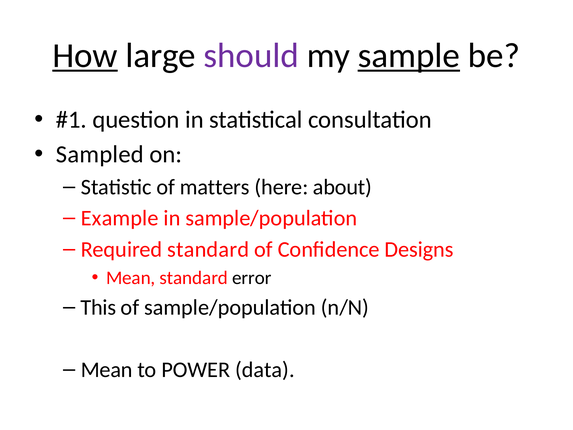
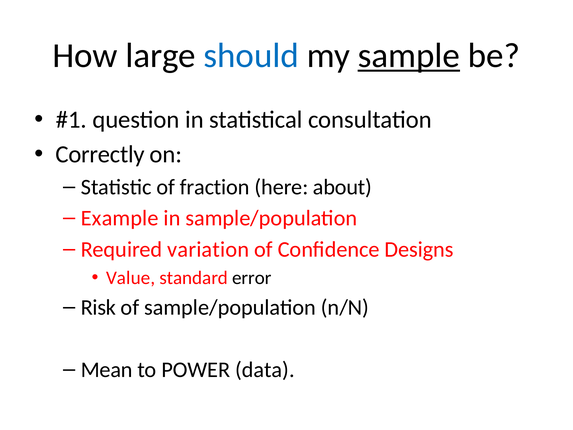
How underline: present -> none (85, 55)
should colour: purple -> blue (251, 55)
Sampled: Sampled -> Correctly (100, 154)
matters: matters -> fraction (215, 187)
Required standard: standard -> variation (208, 249)
Mean: Mean -> Value (131, 278)
This: This -> Risk (98, 307)
